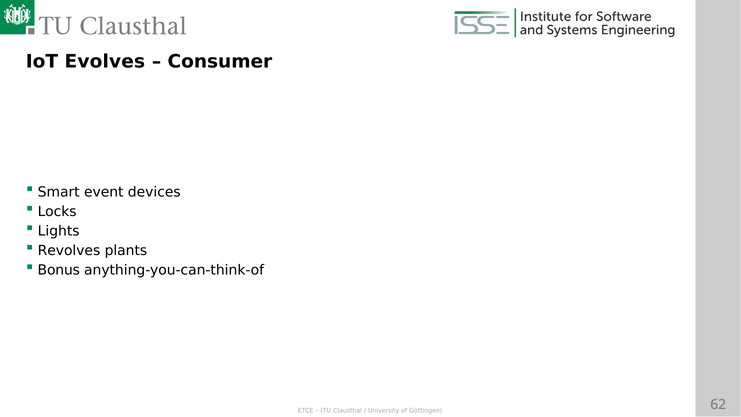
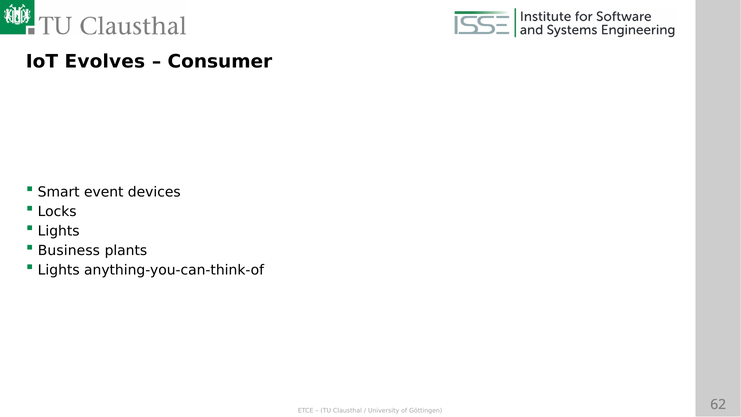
Revolves: Revolves -> Business (69, 250)
Bonus: Bonus -> Lights (59, 270)
